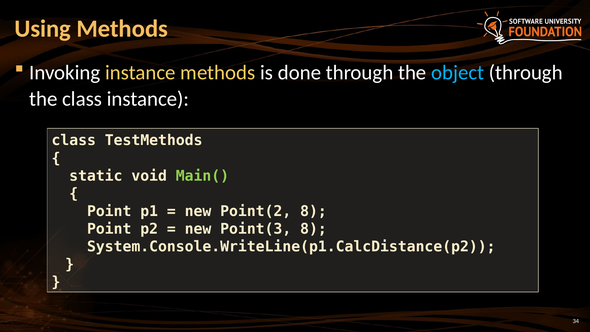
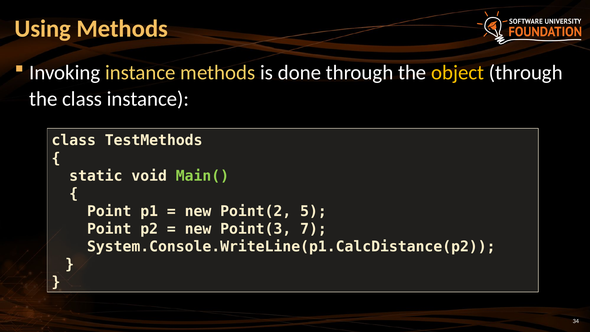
object colour: light blue -> yellow (458, 73)
Point(2 8: 8 -> 5 (313, 211)
Point(3 8: 8 -> 7 (313, 229)
